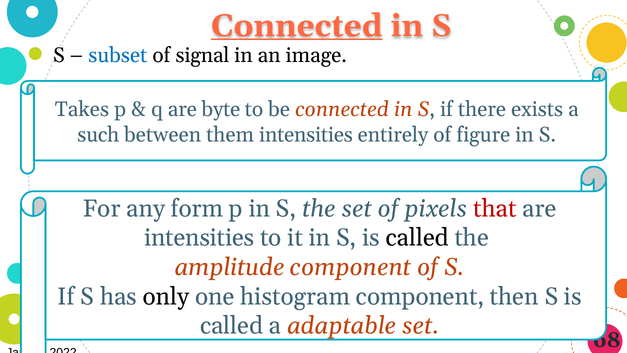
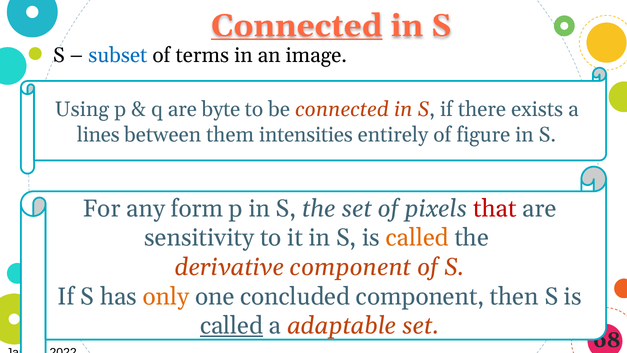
signal: signal -> terms (202, 55)
Takes: Takes -> Using (82, 109)
such: such -> lines (98, 135)
intensities: intensities -> sensitivity (199, 238)
called colour: black -> orange (417, 238)
amplitude: amplitude -> derivative (230, 267)
only colour: black -> orange (166, 296)
histogram: histogram -> concluded (295, 296)
called underline: none -> present (232, 325)
